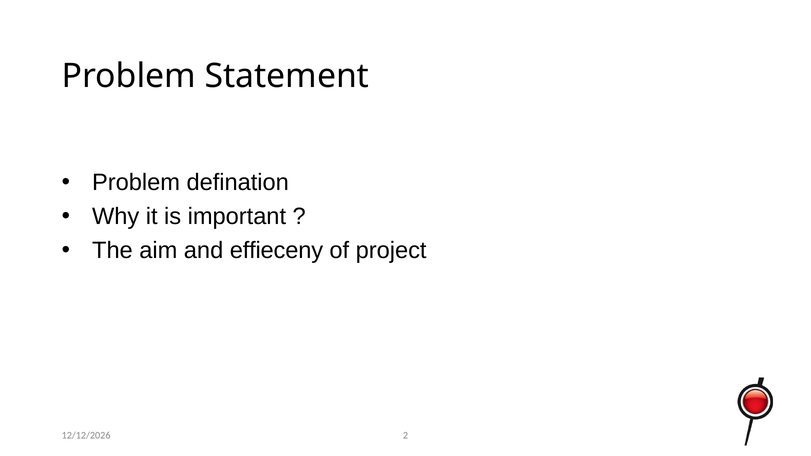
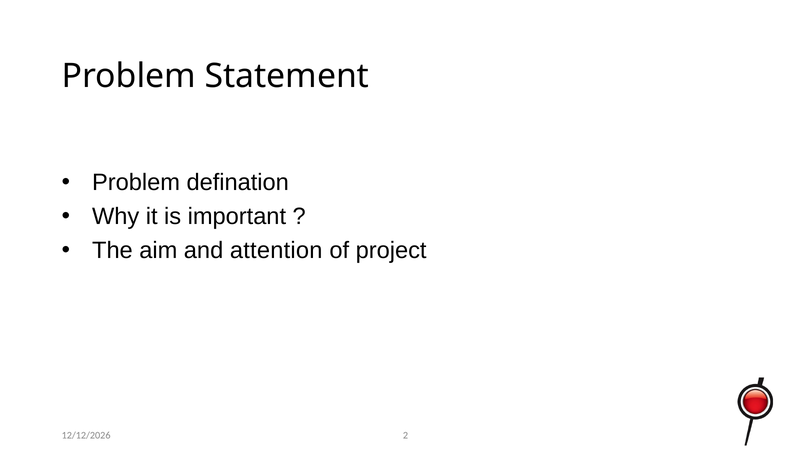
effieceny: effieceny -> attention (276, 250)
